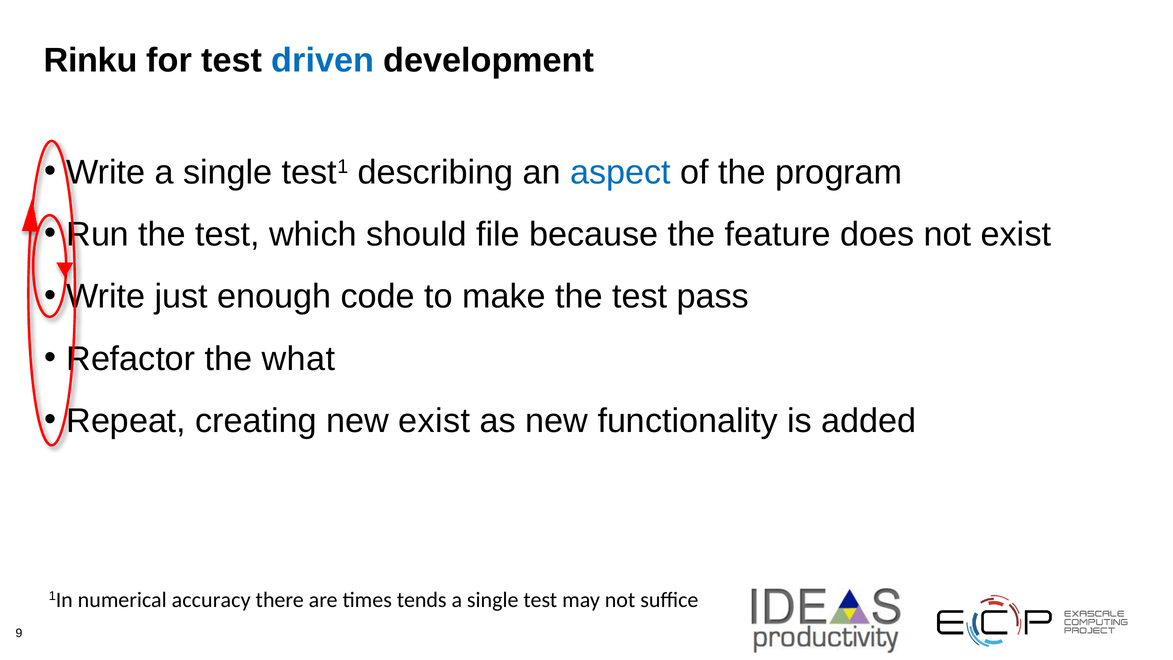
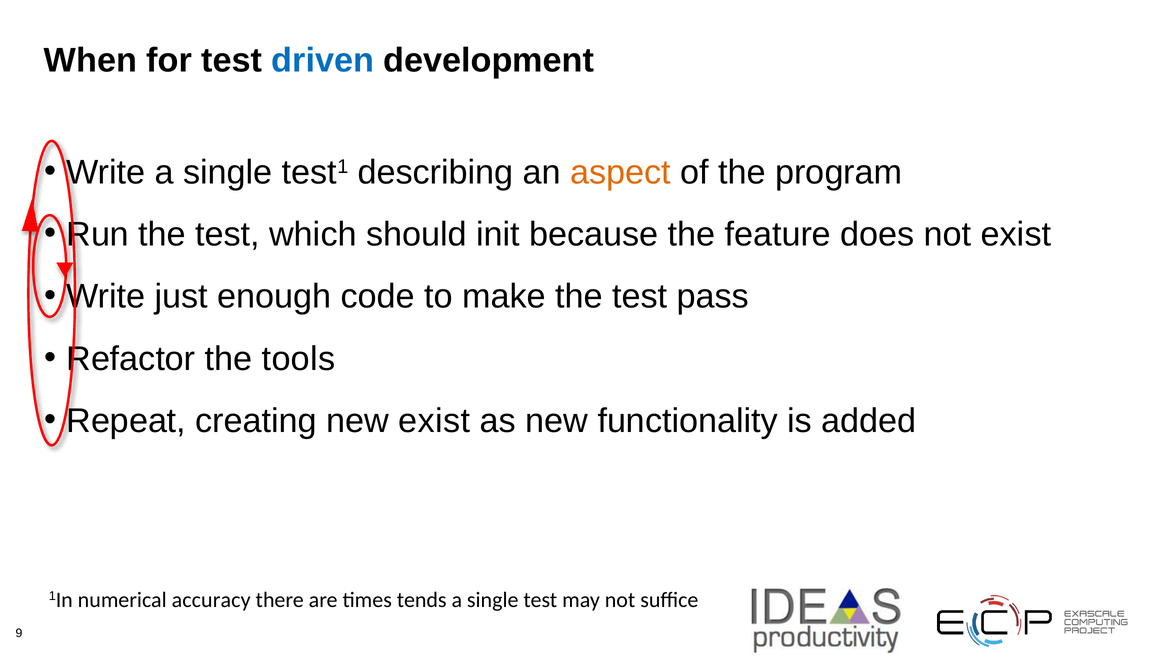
Rinku: Rinku -> When (90, 61)
aspect colour: blue -> orange (621, 172)
file: file -> init (498, 234)
what: what -> tools (299, 359)
